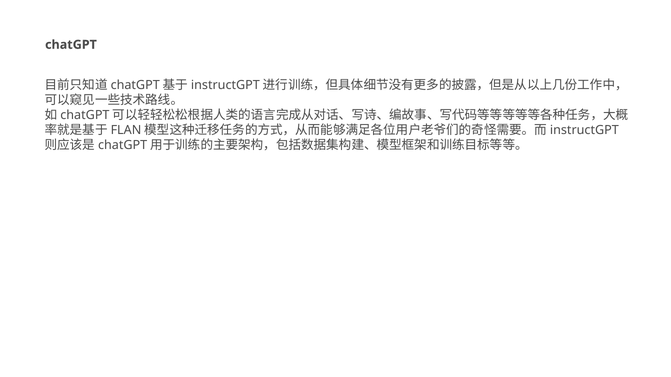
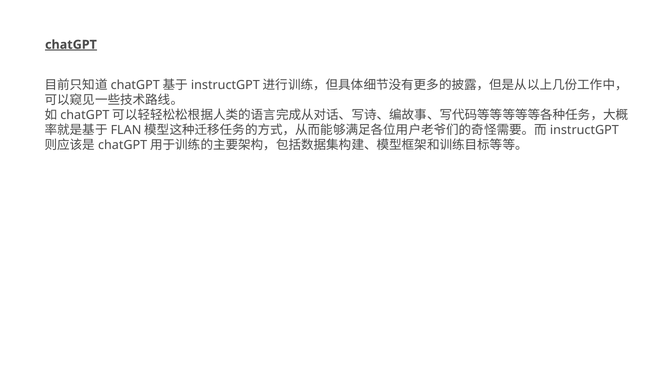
chatGPT underline: none -> present (71, 45)
